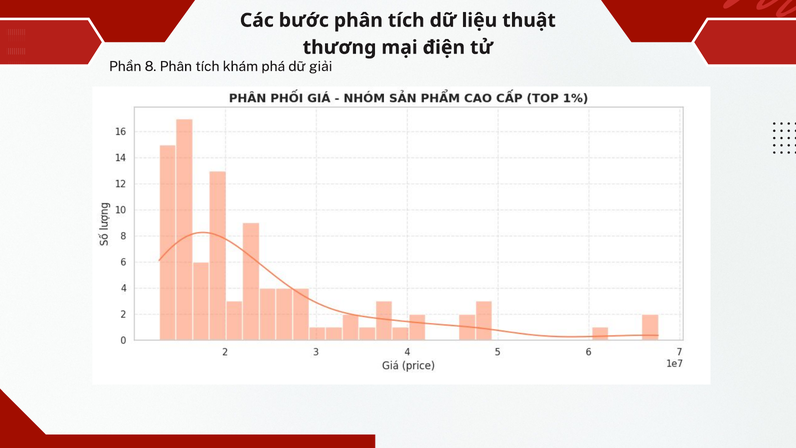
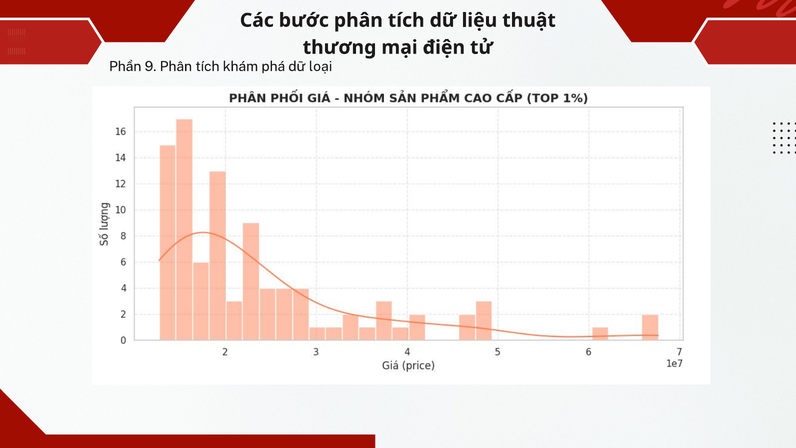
8: 8 -> 9 (151, 66)
giải: giải -> loại (321, 66)
